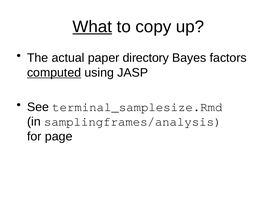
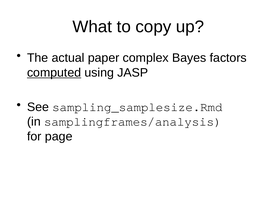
What underline: present -> none (92, 27)
directory: directory -> complex (146, 58)
terminal_samplesize.Rmd: terminal_samplesize.Rmd -> sampling_samplesize.Rmd (137, 107)
